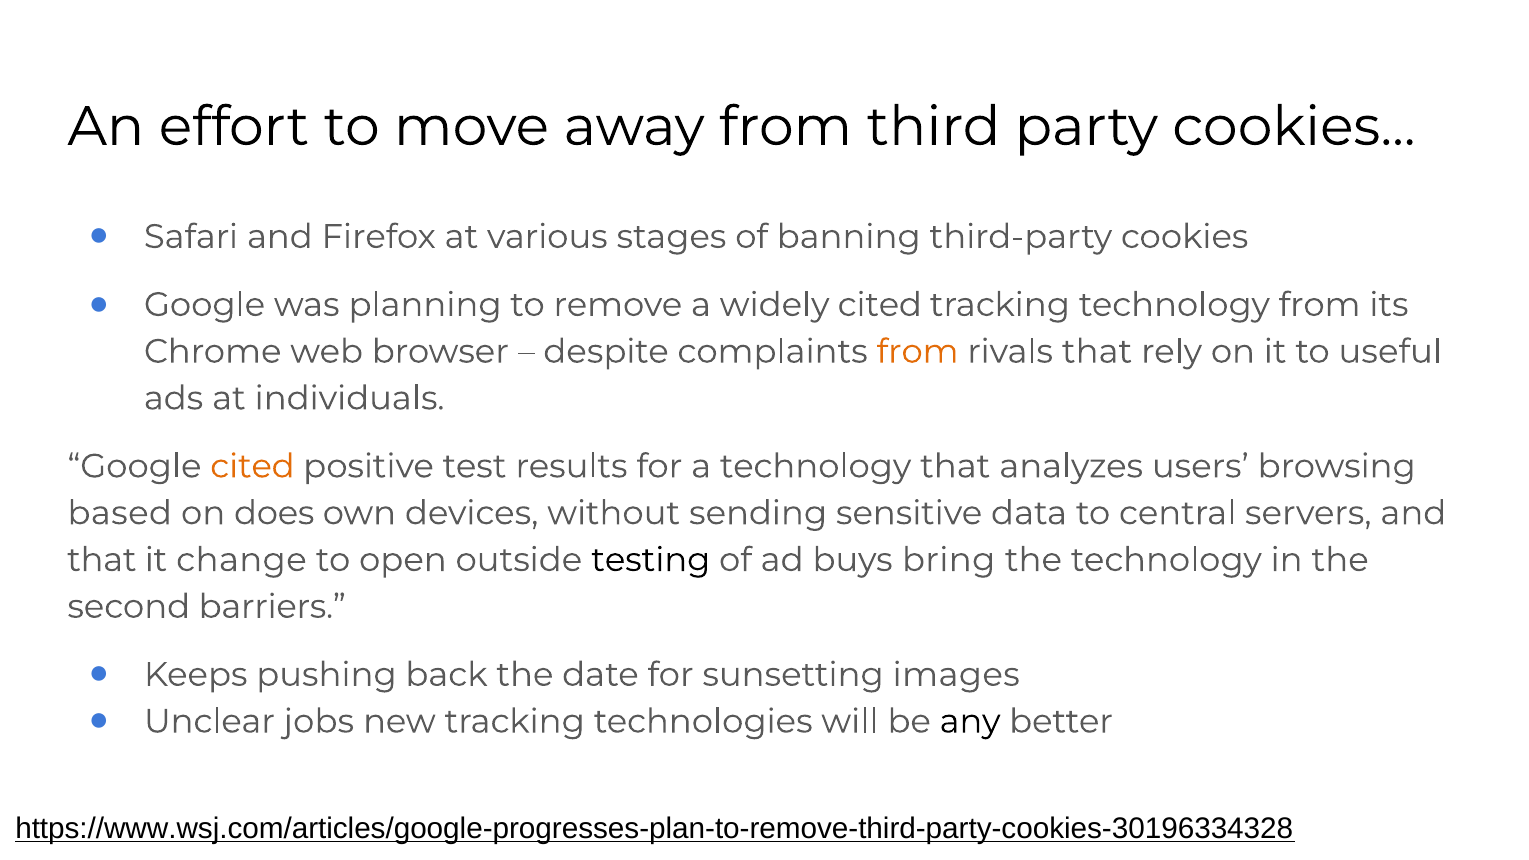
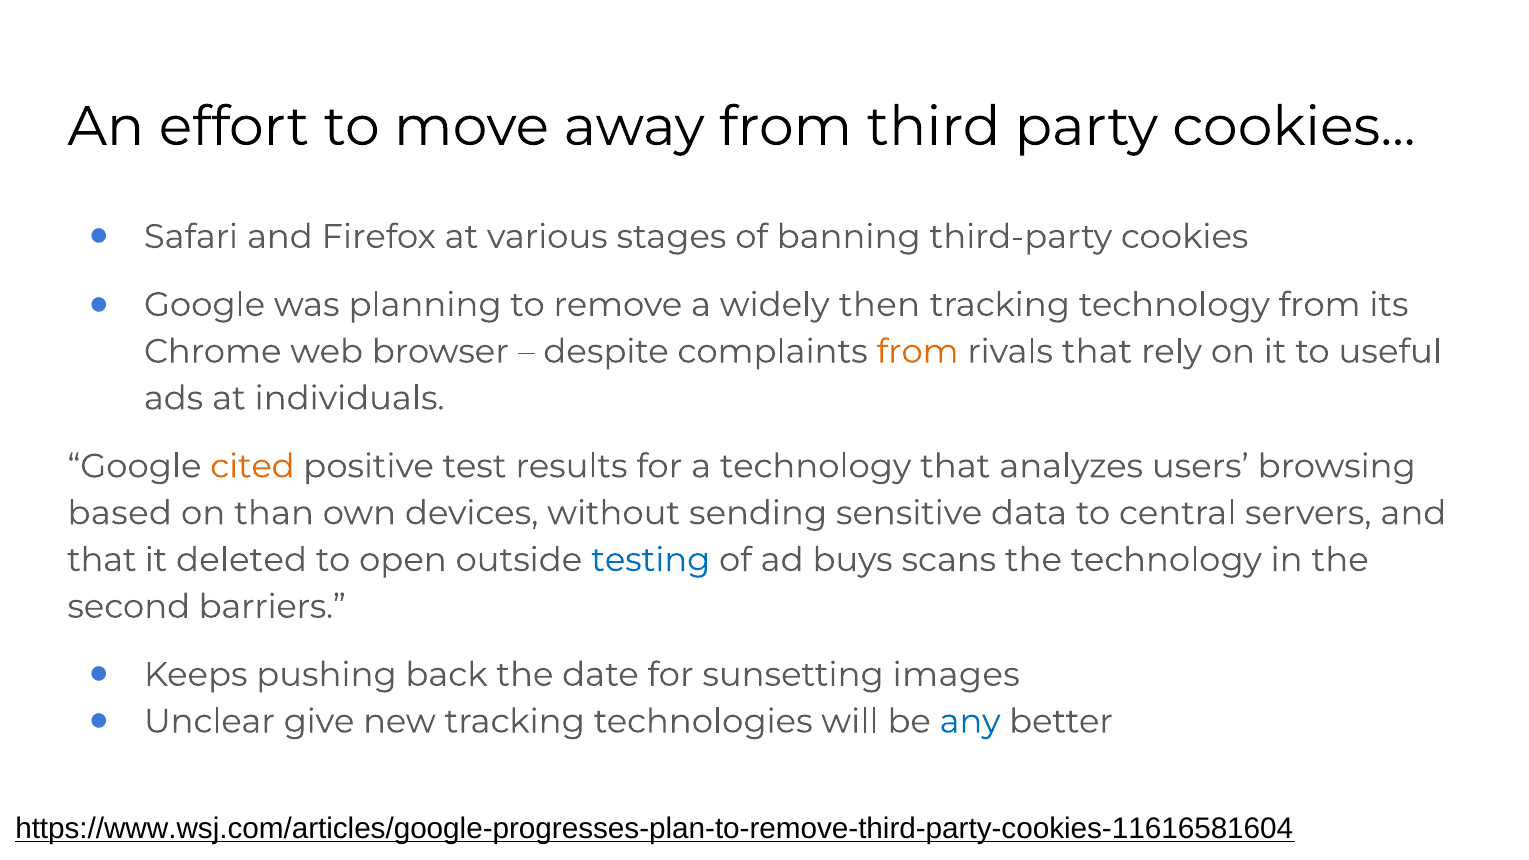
widely cited: cited -> then (879, 305)
does: does -> than (274, 513)
change: change -> deleted (242, 560)
testing colour: black -> blue (651, 560)
bring: bring -> scans (949, 560)
jobs: jobs -> give (319, 721)
any colour: black -> blue (970, 721)
https://www.wsj.com/articles/google-progresses-plan-to-remove-third-party-cookies-30196334328: https://www.wsj.com/articles/google-progresses-plan-to-remove-third-party-cookies-30196334328 -> https://www.wsj.com/articles/google-progresses-plan-to-remove-third-party-cookies-11616581604 (654, 828)
